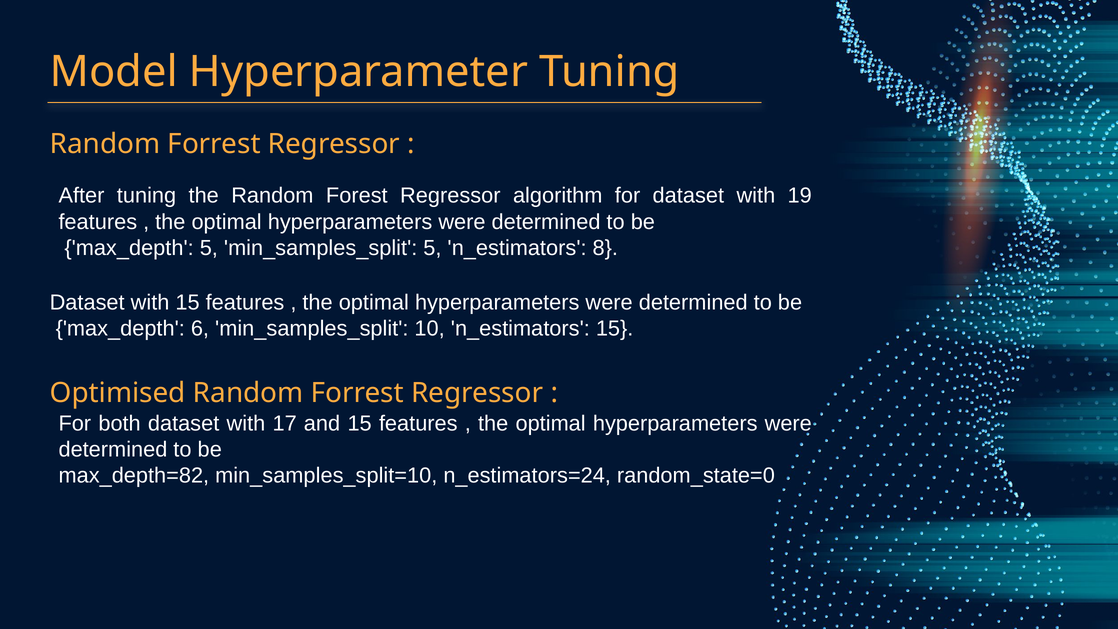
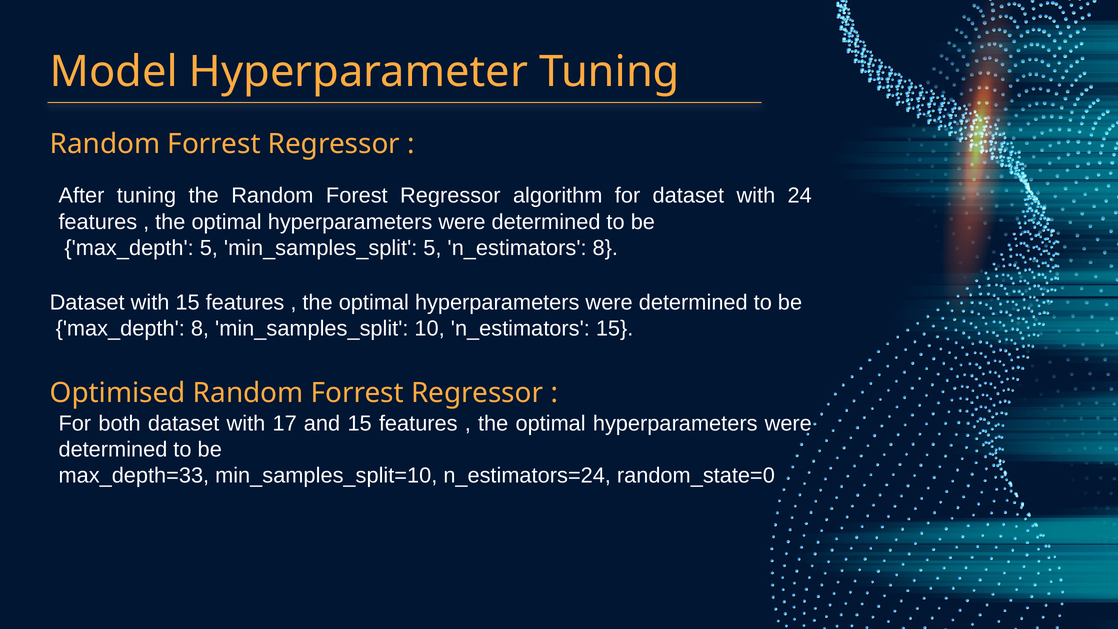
19: 19 -> 24 (800, 196)
max_depth 6: 6 -> 8 (200, 329)
max_depth=82: max_depth=82 -> max_depth=33 (134, 476)
